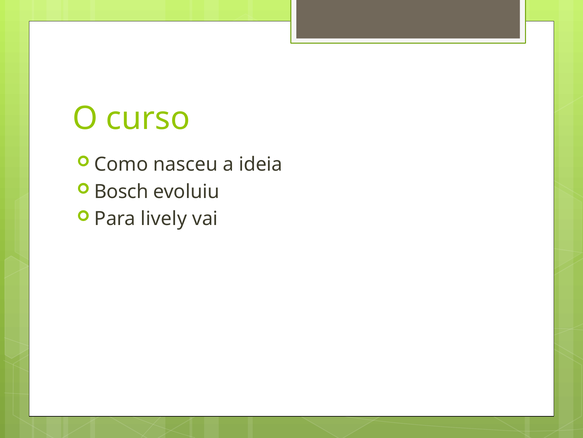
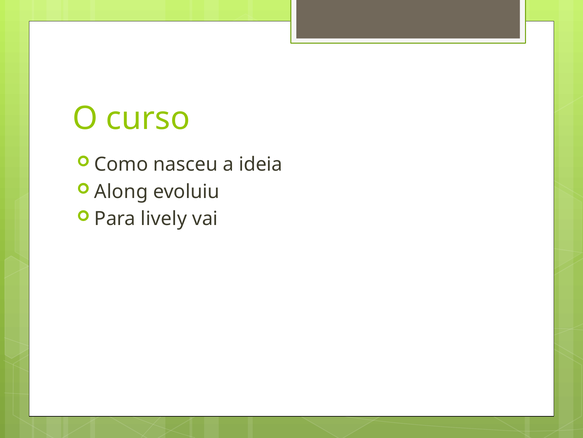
Bosch: Bosch -> Along (121, 191)
